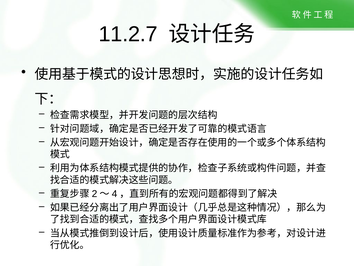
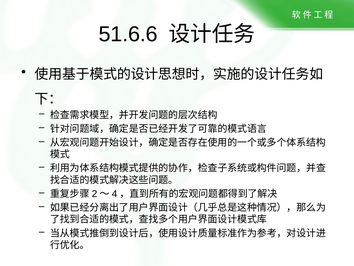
11.2.7: 11.2.7 -> 51.6.6 (128, 34)
